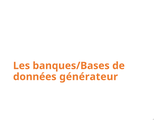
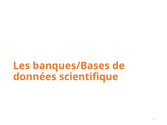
générateur: générateur -> scientifique (89, 77)
